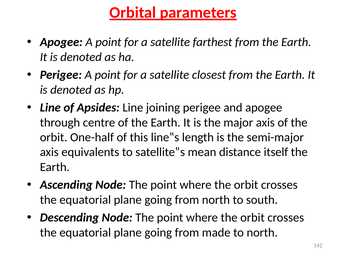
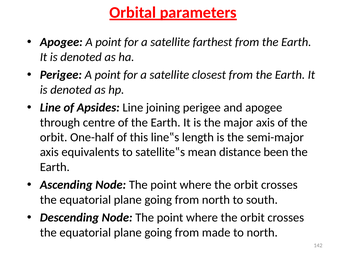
itself: itself -> been (276, 152)
